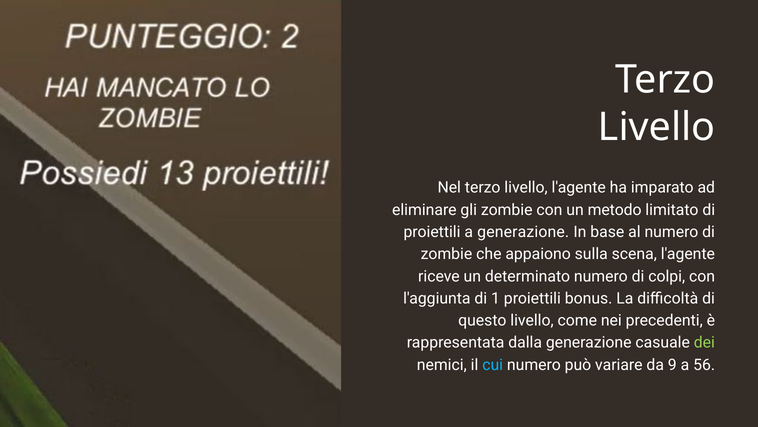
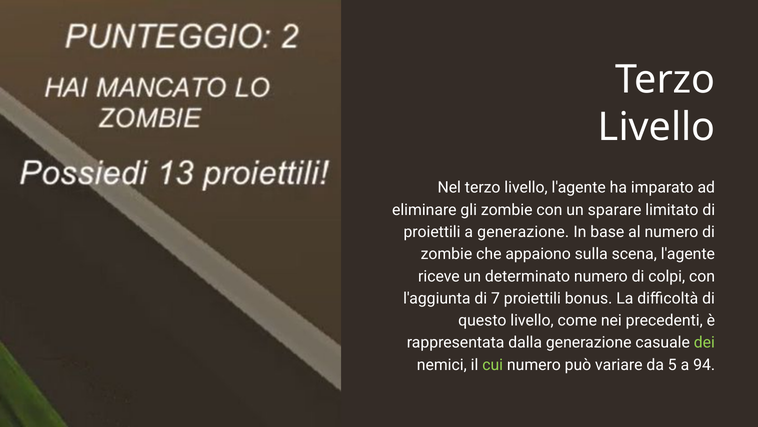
metodo: metodo -> sparare (615, 210)
1: 1 -> 7 (496, 298)
cui colour: light blue -> light green (493, 364)
9: 9 -> 5 (672, 364)
56: 56 -> 94 (704, 364)
